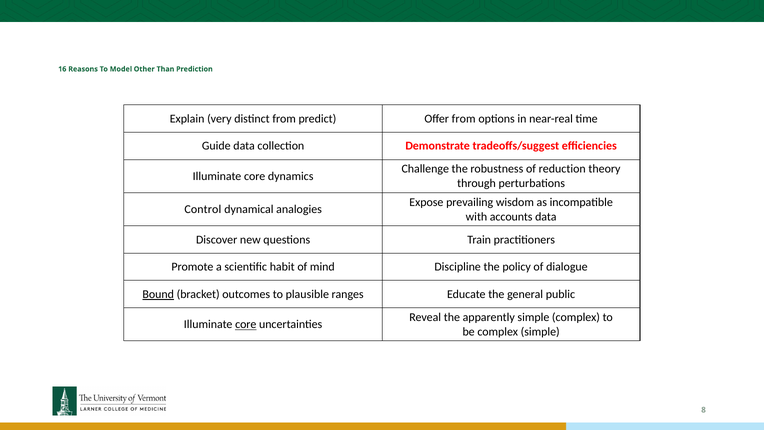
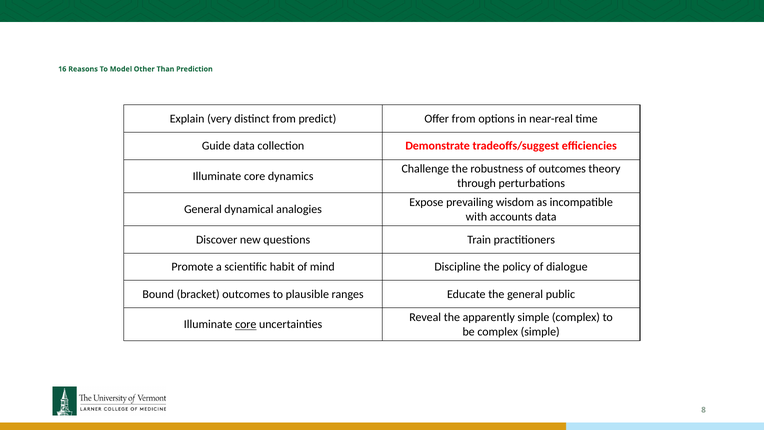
of reduction: reduction -> outcomes (562, 169)
Control: Control -> General (203, 209)
Bound underline: present -> none (158, 294)
